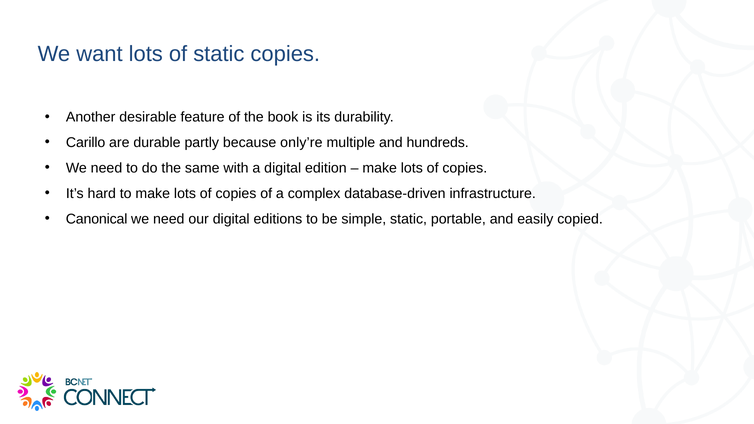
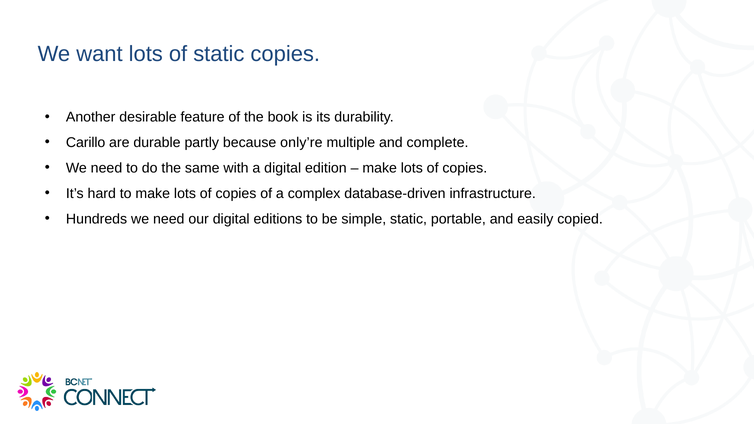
hundreds: hundreds -> complete (438, 143)
Canonical: Canonical -> Hundreds (97, 219)
